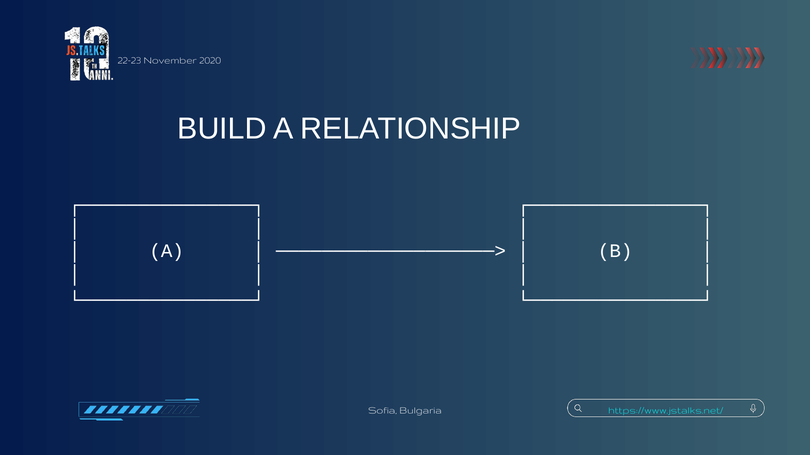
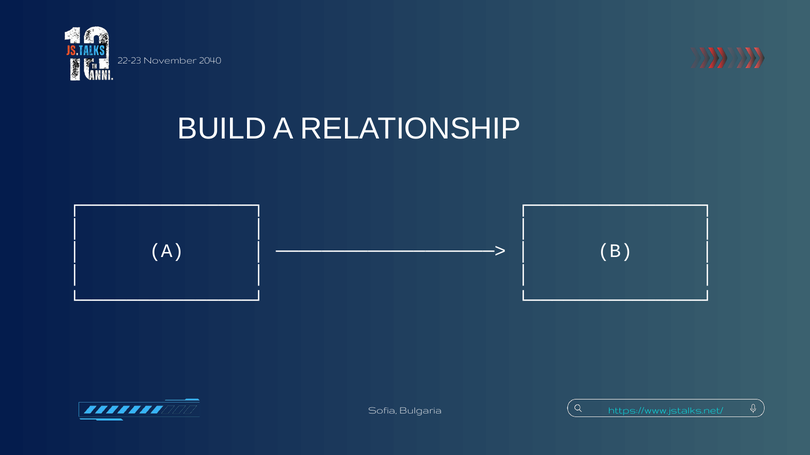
2020: 2020 -> 2040 (210, 60)
